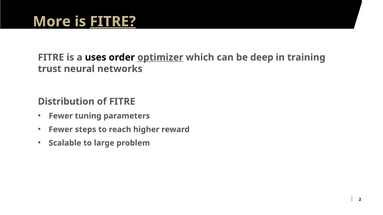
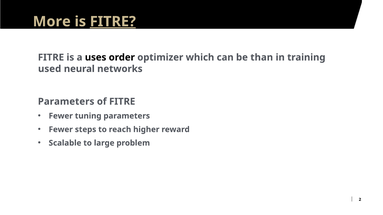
optimizer underline: present -> none (160, 57)
deep: deep -> than (262, 57)
trust: trust -> used (50, 69)
Distribution: Distribution -> Parameters (66, 102)
